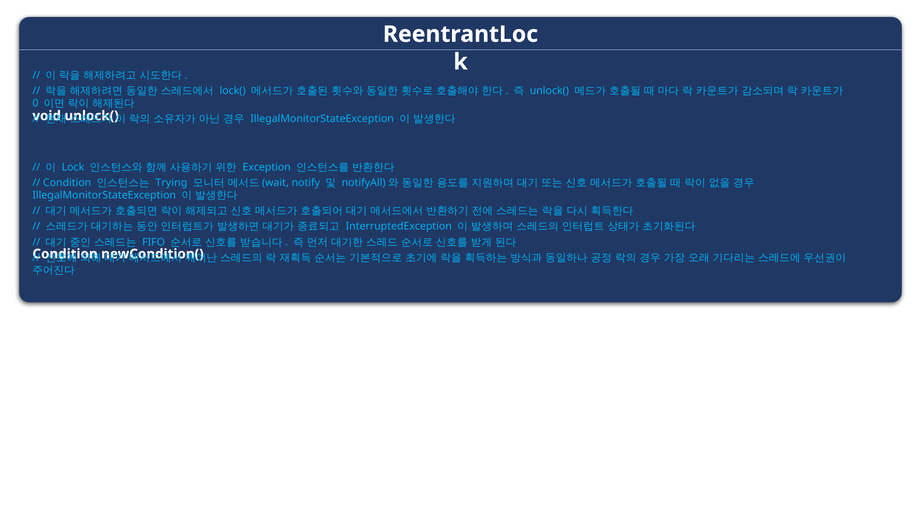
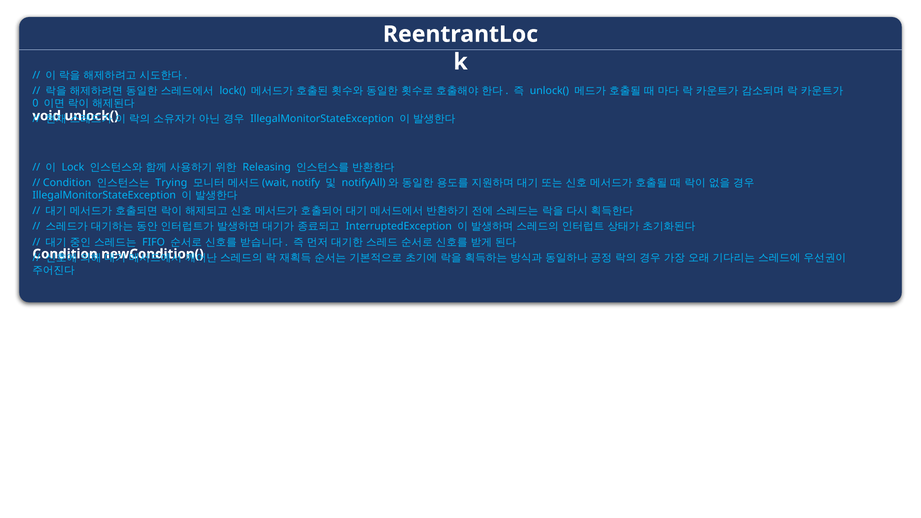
Exception: Exception -> Releasing (267, 167)
